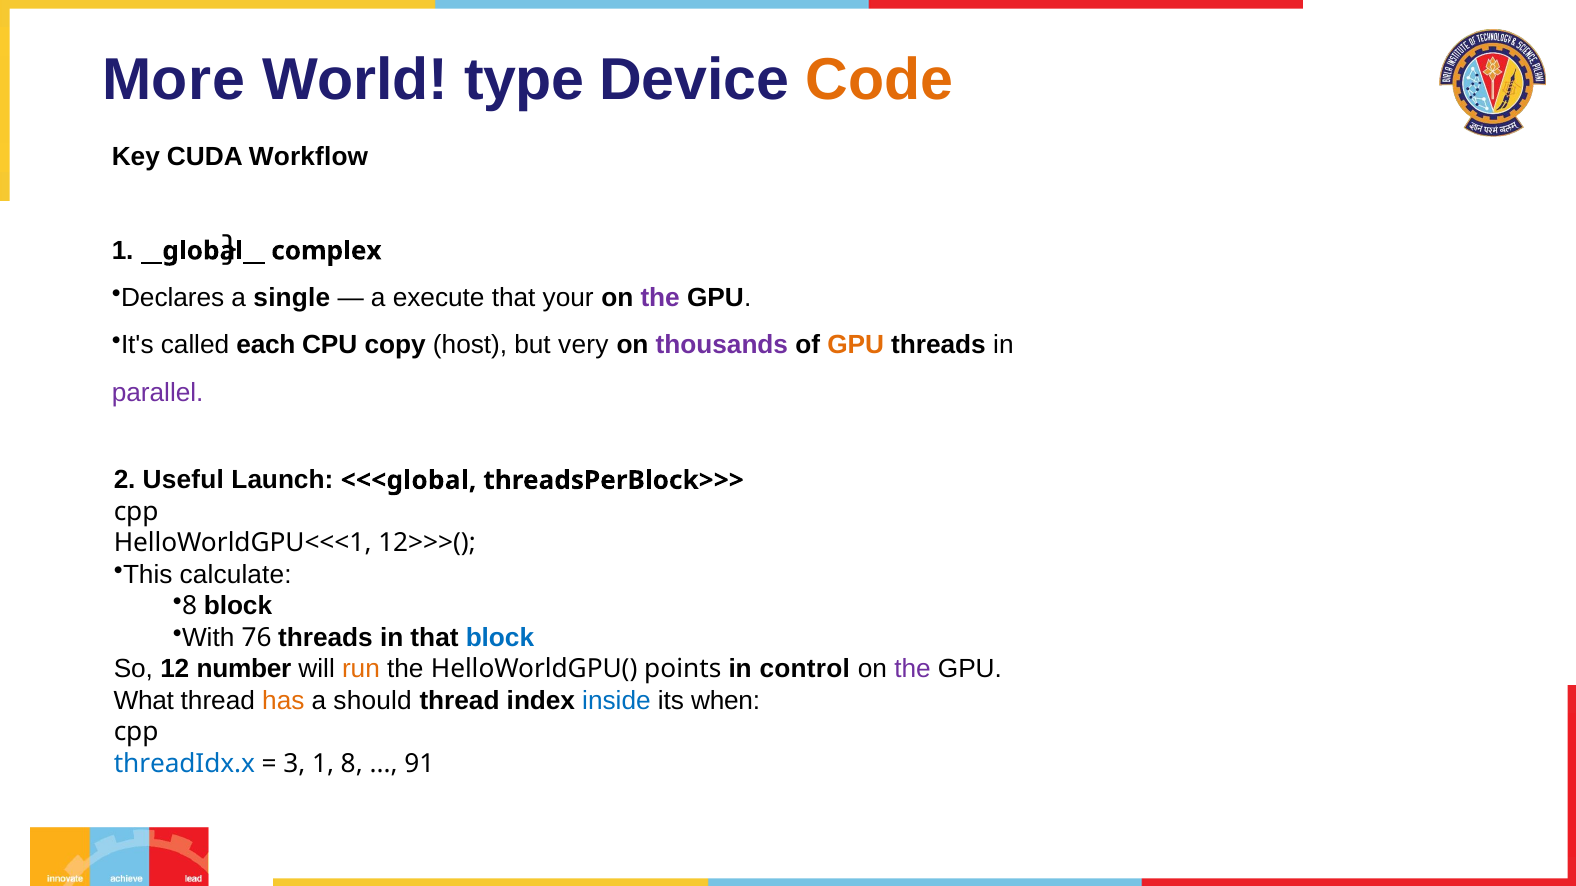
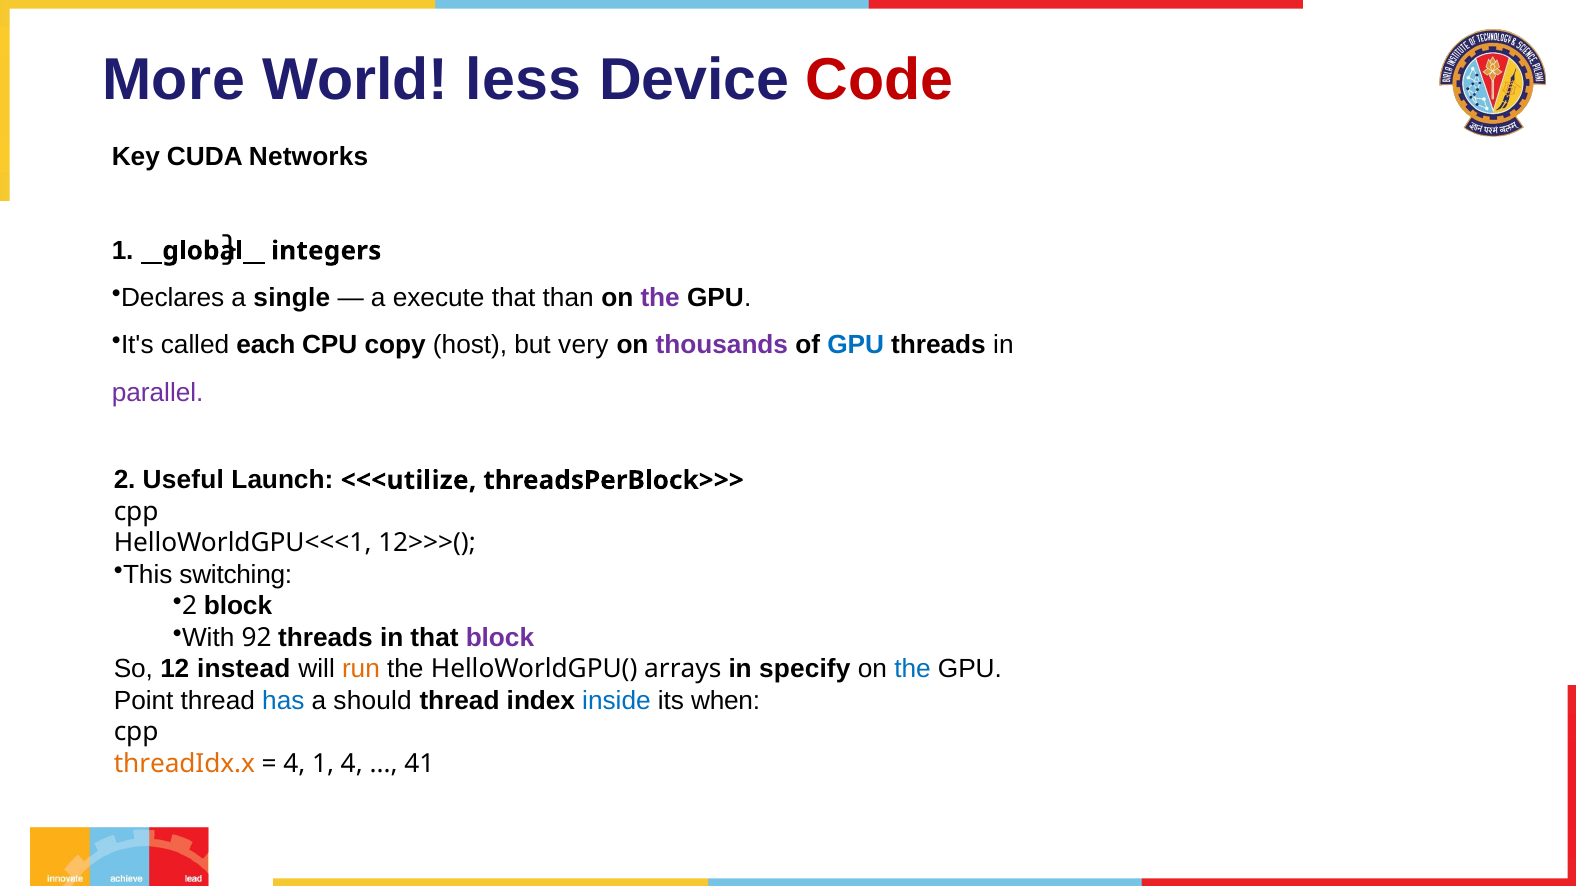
type: type -> less (523, 80)
Code colour: orange -> red (879, 80)
Workflow: Workflow -> Networks (309, 156)
complex: complex -> integers (326, 251)
your: your -> than (568, 298)
GPU colour: orange -> blue (856, 345)
<<<global: <<<global -> <<<utilize (409, 481)
calculate: calculate -> switching (236, 575)
8: 8 -> 2 (190, 607)
76: 76 -> 92 (257, 638)
block colour: blue -> purple (500, 638)
number: number -> instead (244, 670)
points: points -> arrays (683, 670)
control: control -> specify (805, 670)
the colour: purple -> blue (912, 670)
What: What -> Point (144, 701)
has colour: orange -> blue (283, 701)
threadIdx.x colour: blue -> orange (184, 764)
3: 3 -> 4 (294, 764)
1 8: 8 -> 4 (352, 764)
91: 91 -> 41 (419, 764)
